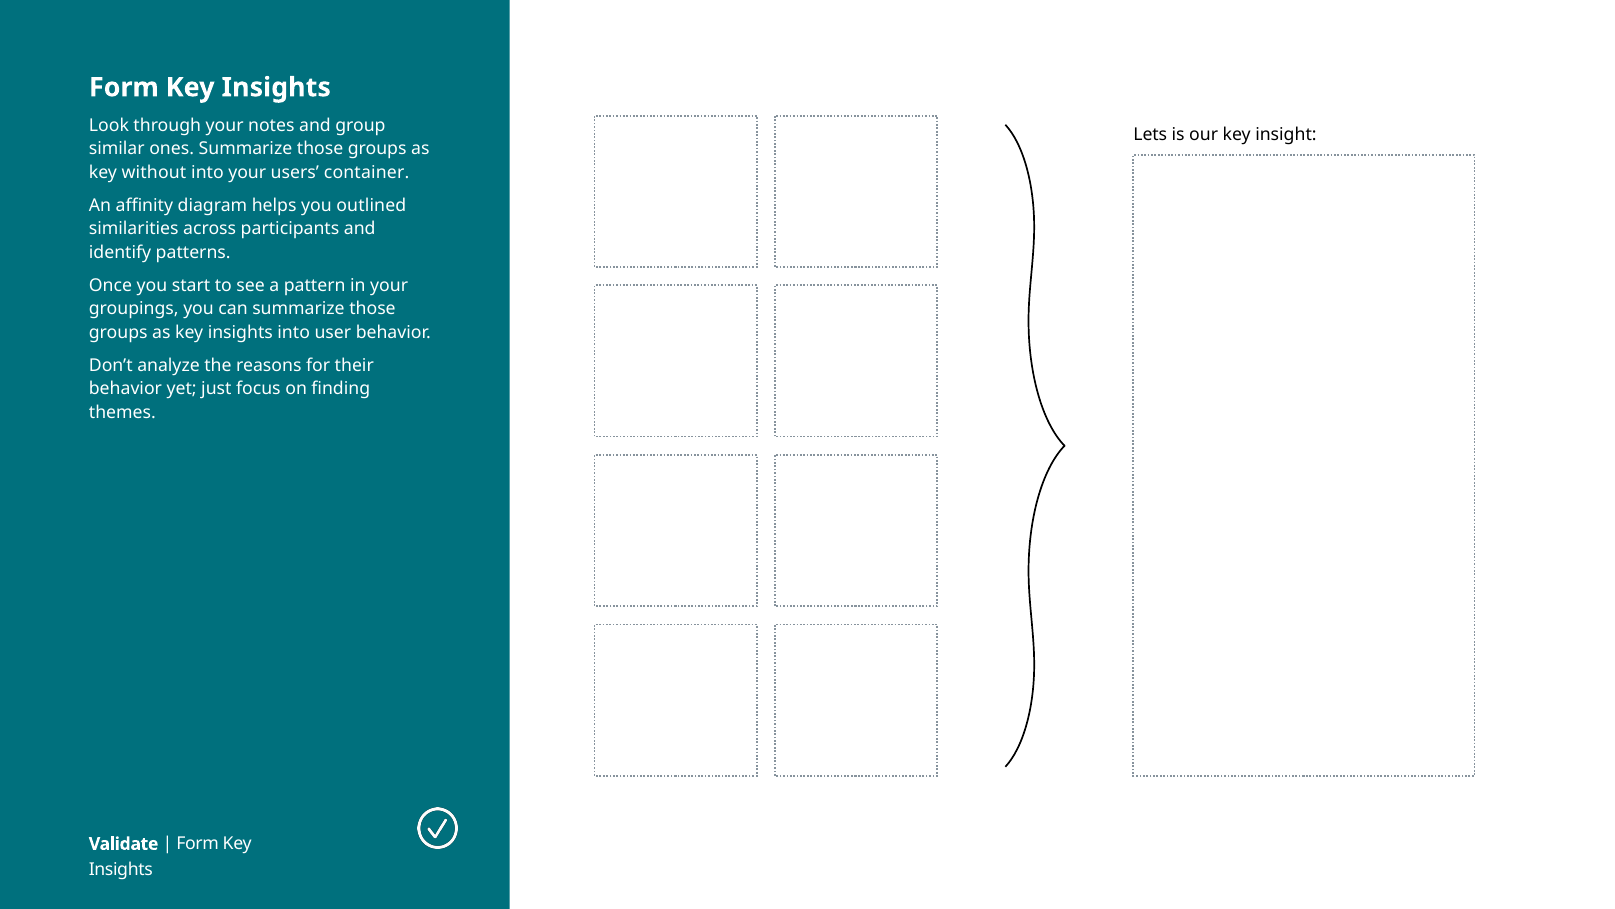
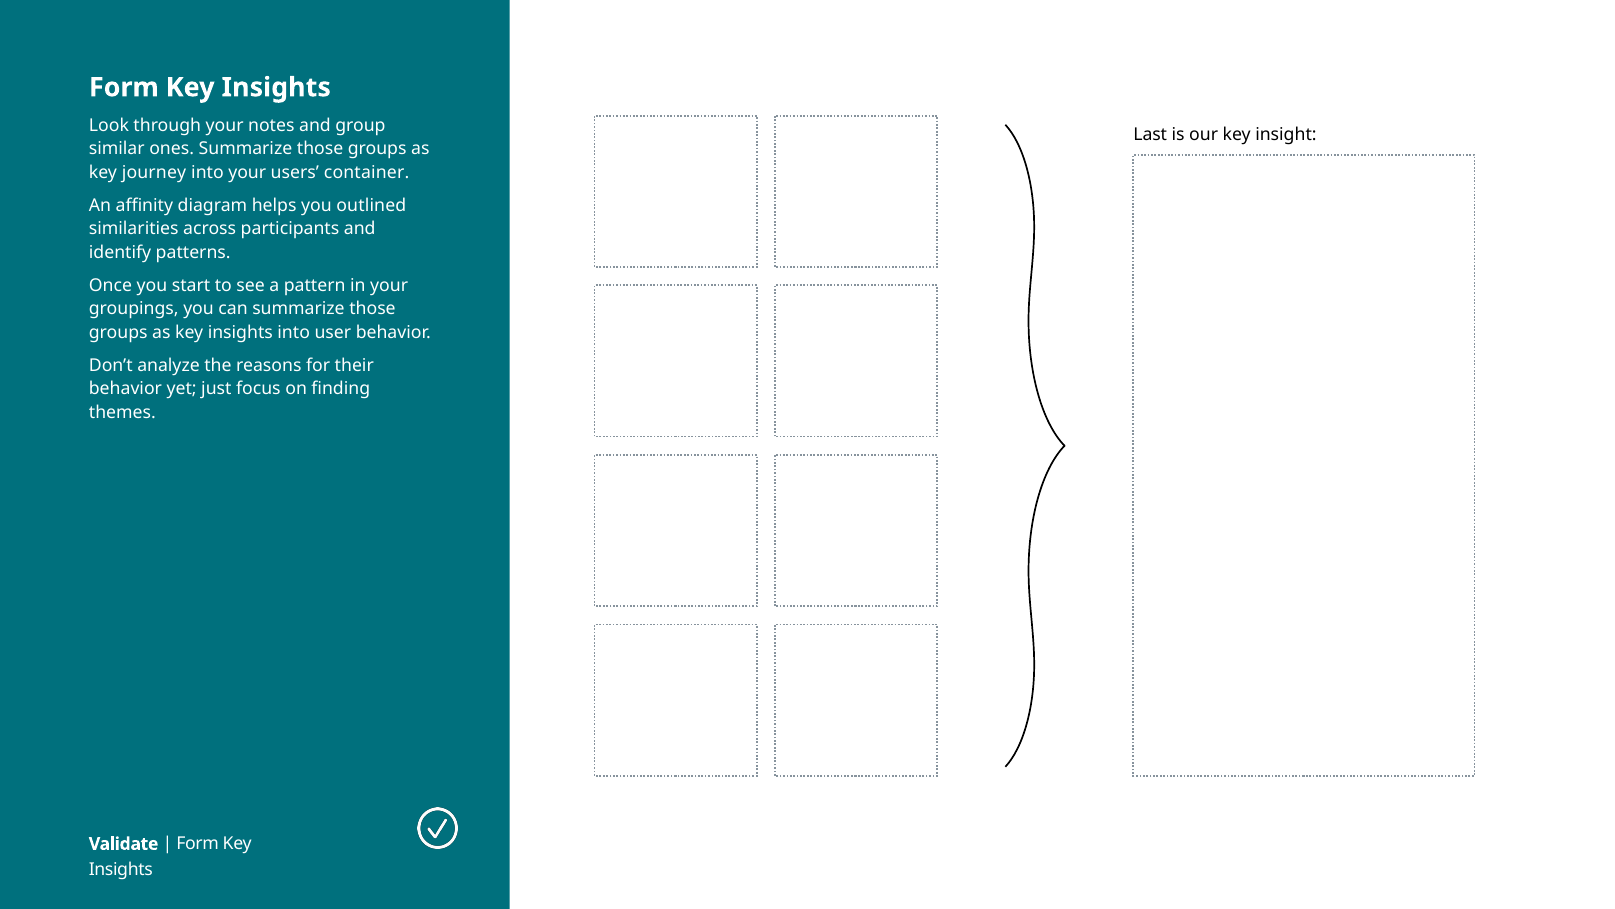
Lets: Lets -> Last (1150, 135)
without: without -> journey (154, 172)
